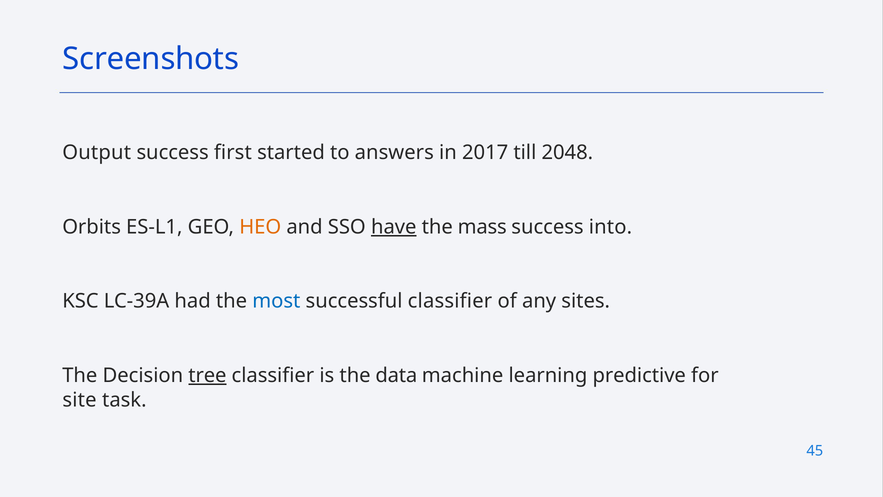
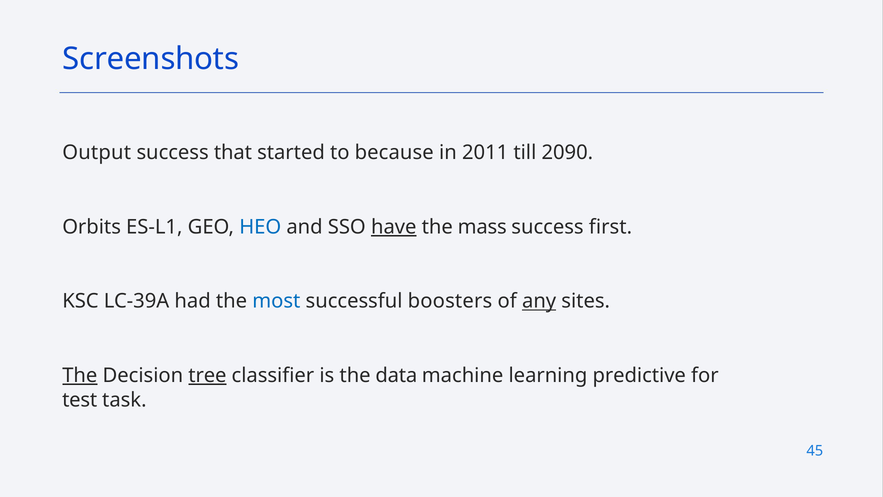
first: first -> that (233, 153)
answers: answers -> because (394, 153)
2017: 2017 -> 2011 (485, 153)
2048: 2048 -> 2090 (567, 153)
HEO colour: orange -> blue (260, 227)
into: into -> first (611, 227)
successful classifier: classifier -> boosters (450, 301)
any underline: none -> present (539, 301)
The underline: none -> present (80, 375)
site: site -> test (80, 400)
